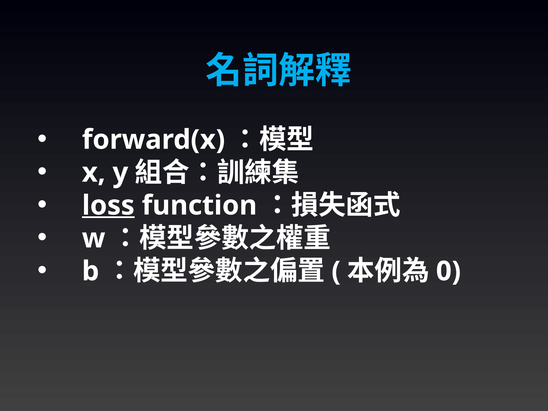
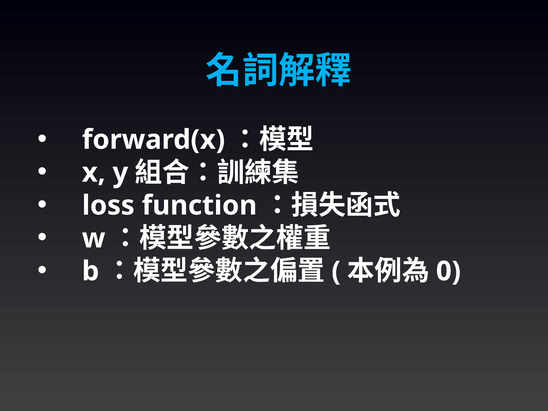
loss underline: present -> none (108, 206)
